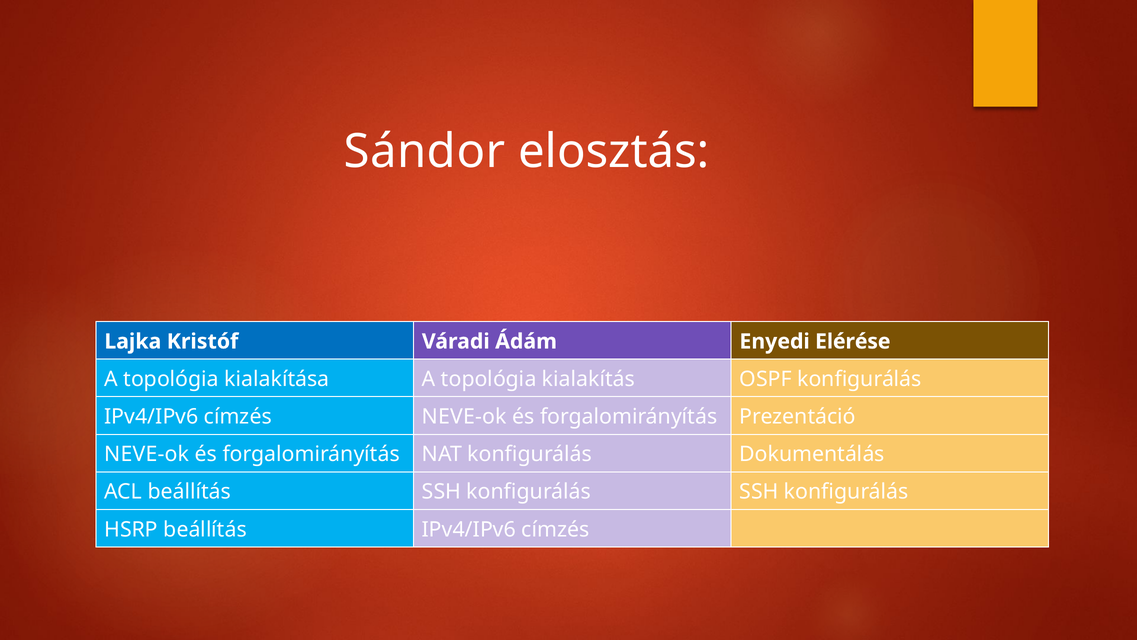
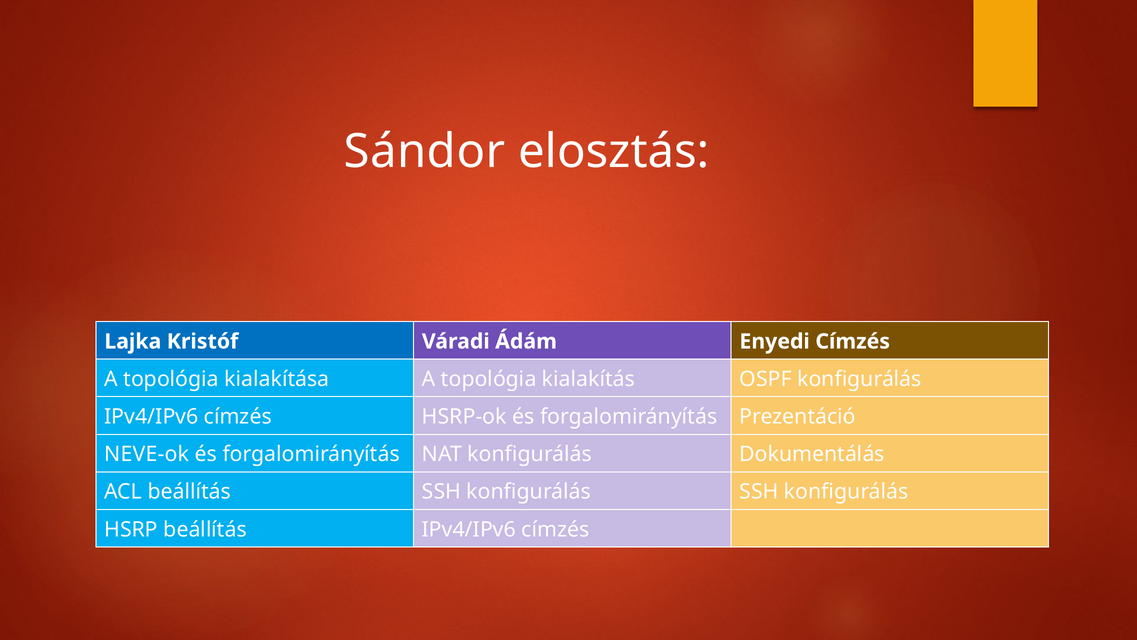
Enyedi Elérése: Elérése -> Címzés (853, 341)
címzés NEVE-ok: NEVE-ok -> HSRP-ok (464, 416)
